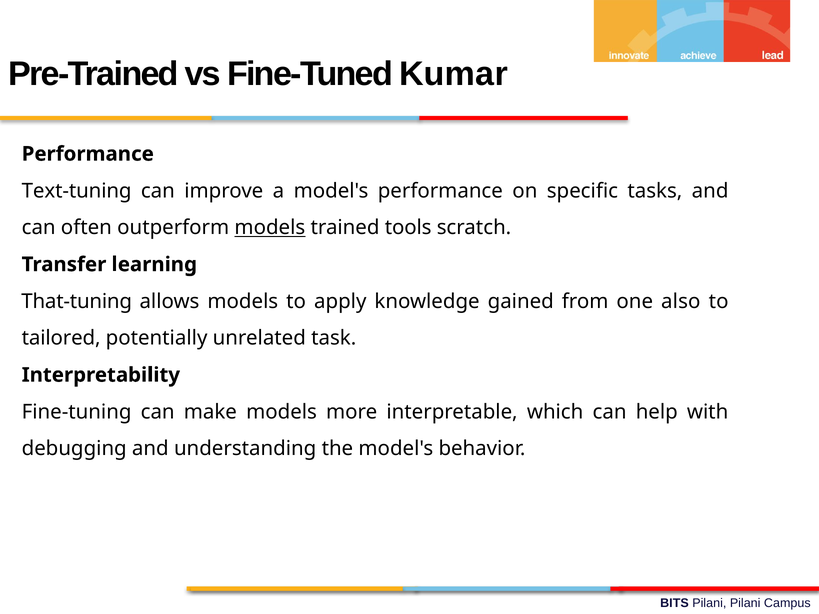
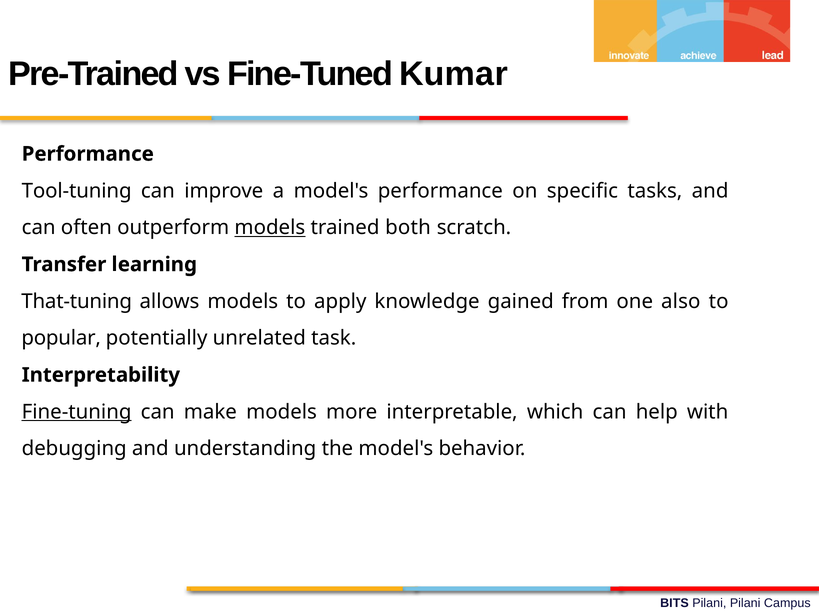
Text-tuning: Text-tuning -> Tool-tuning (77, 191)
tools: tools -> both (408, 228)
tailored: tailored -> popular (61, 338)
Fine-tuning underline: none -> present (77, 412)
